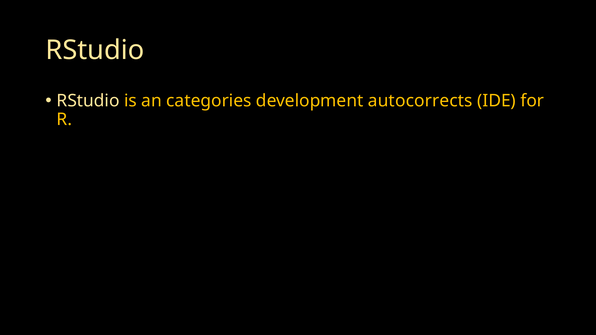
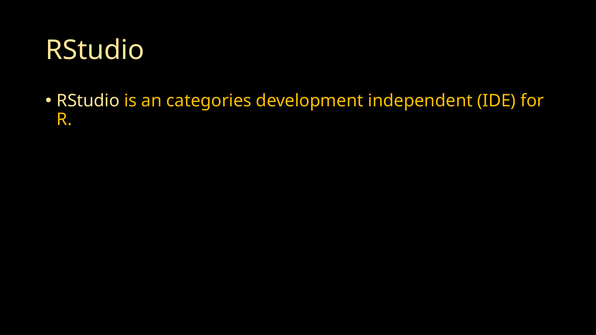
autocorrects: autocorrects -> independent (420, 101)
